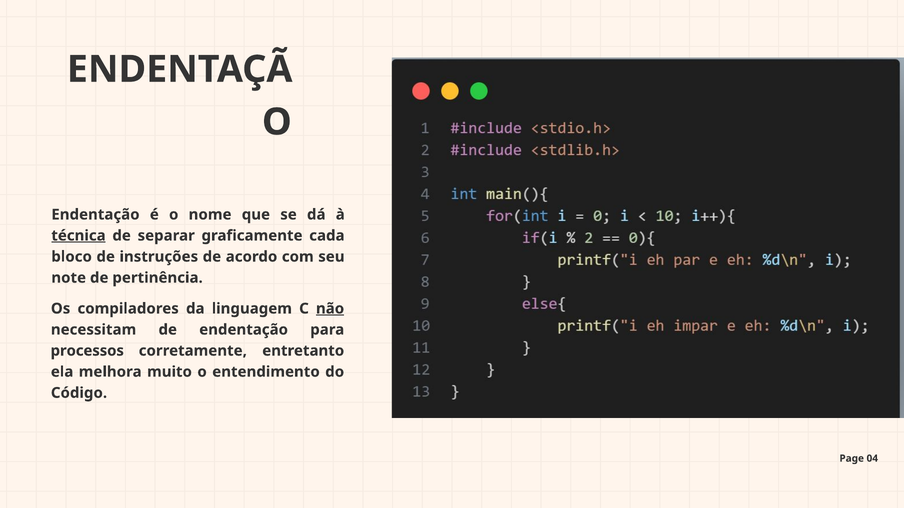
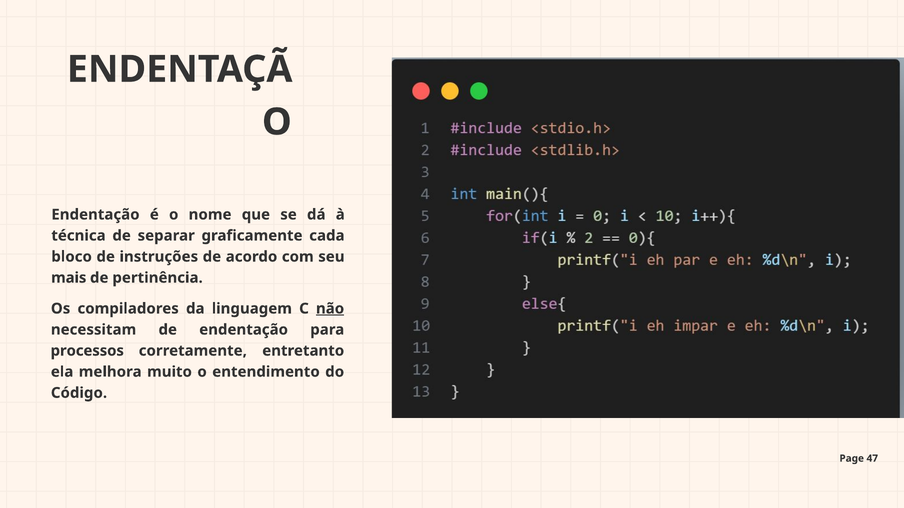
técnica underline: present -> none (78, 236)
note: note -> mais (69, 278)
04: 04 -> 47 (872, 459)
